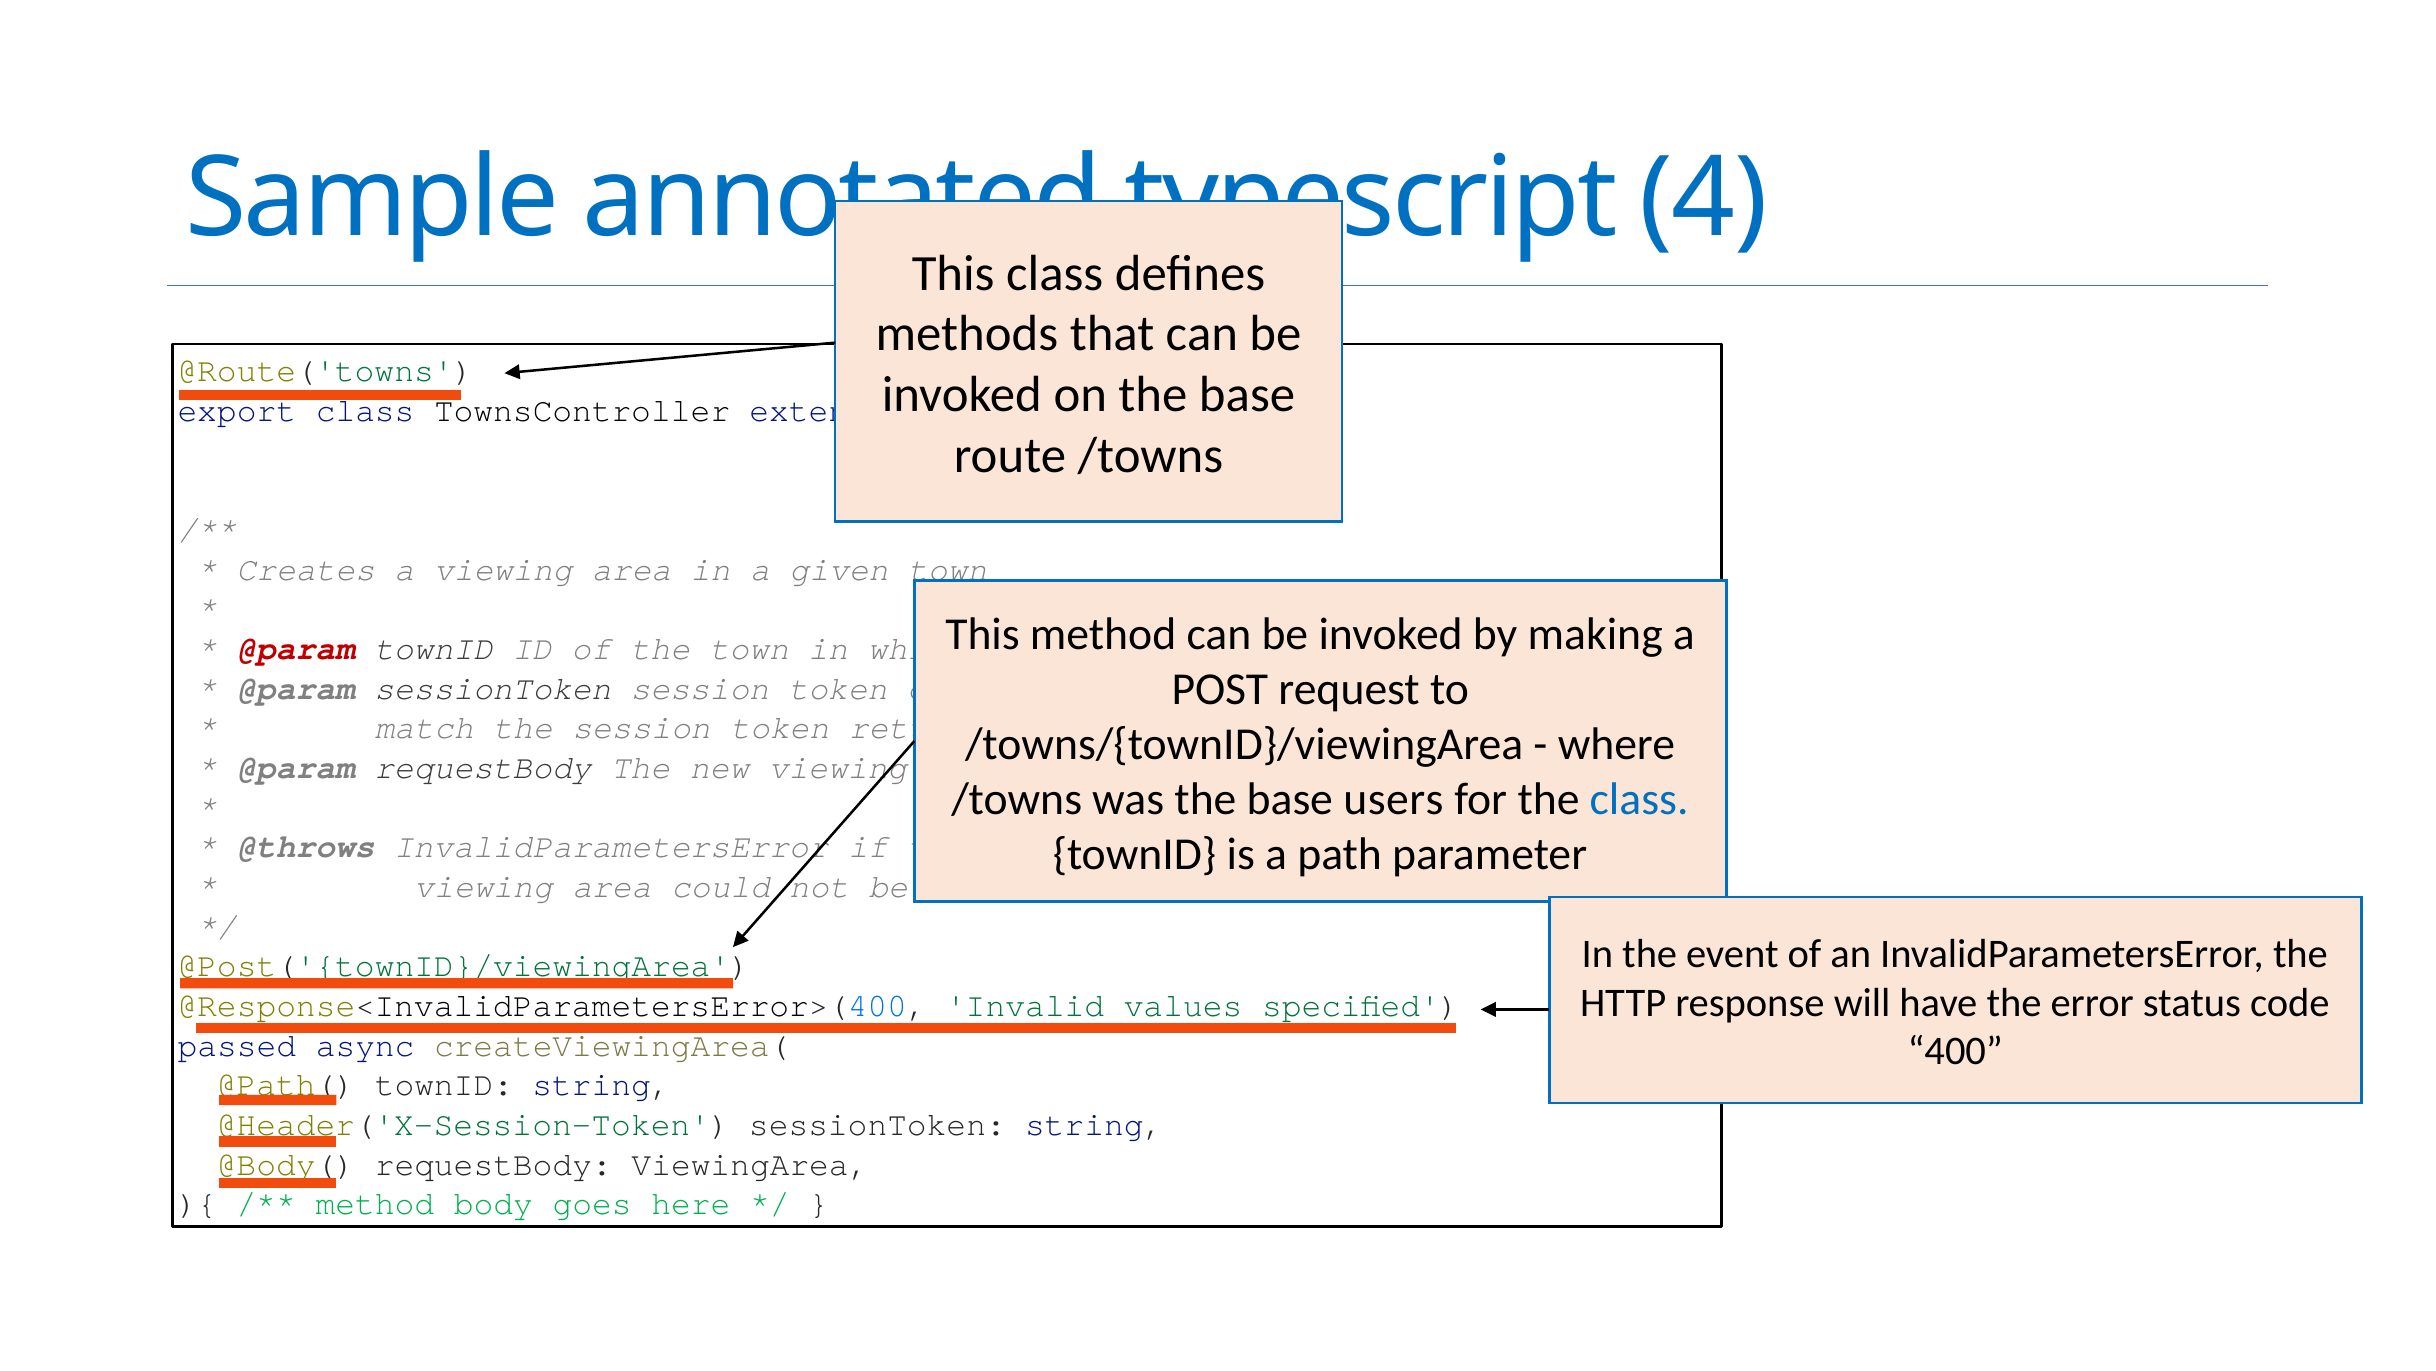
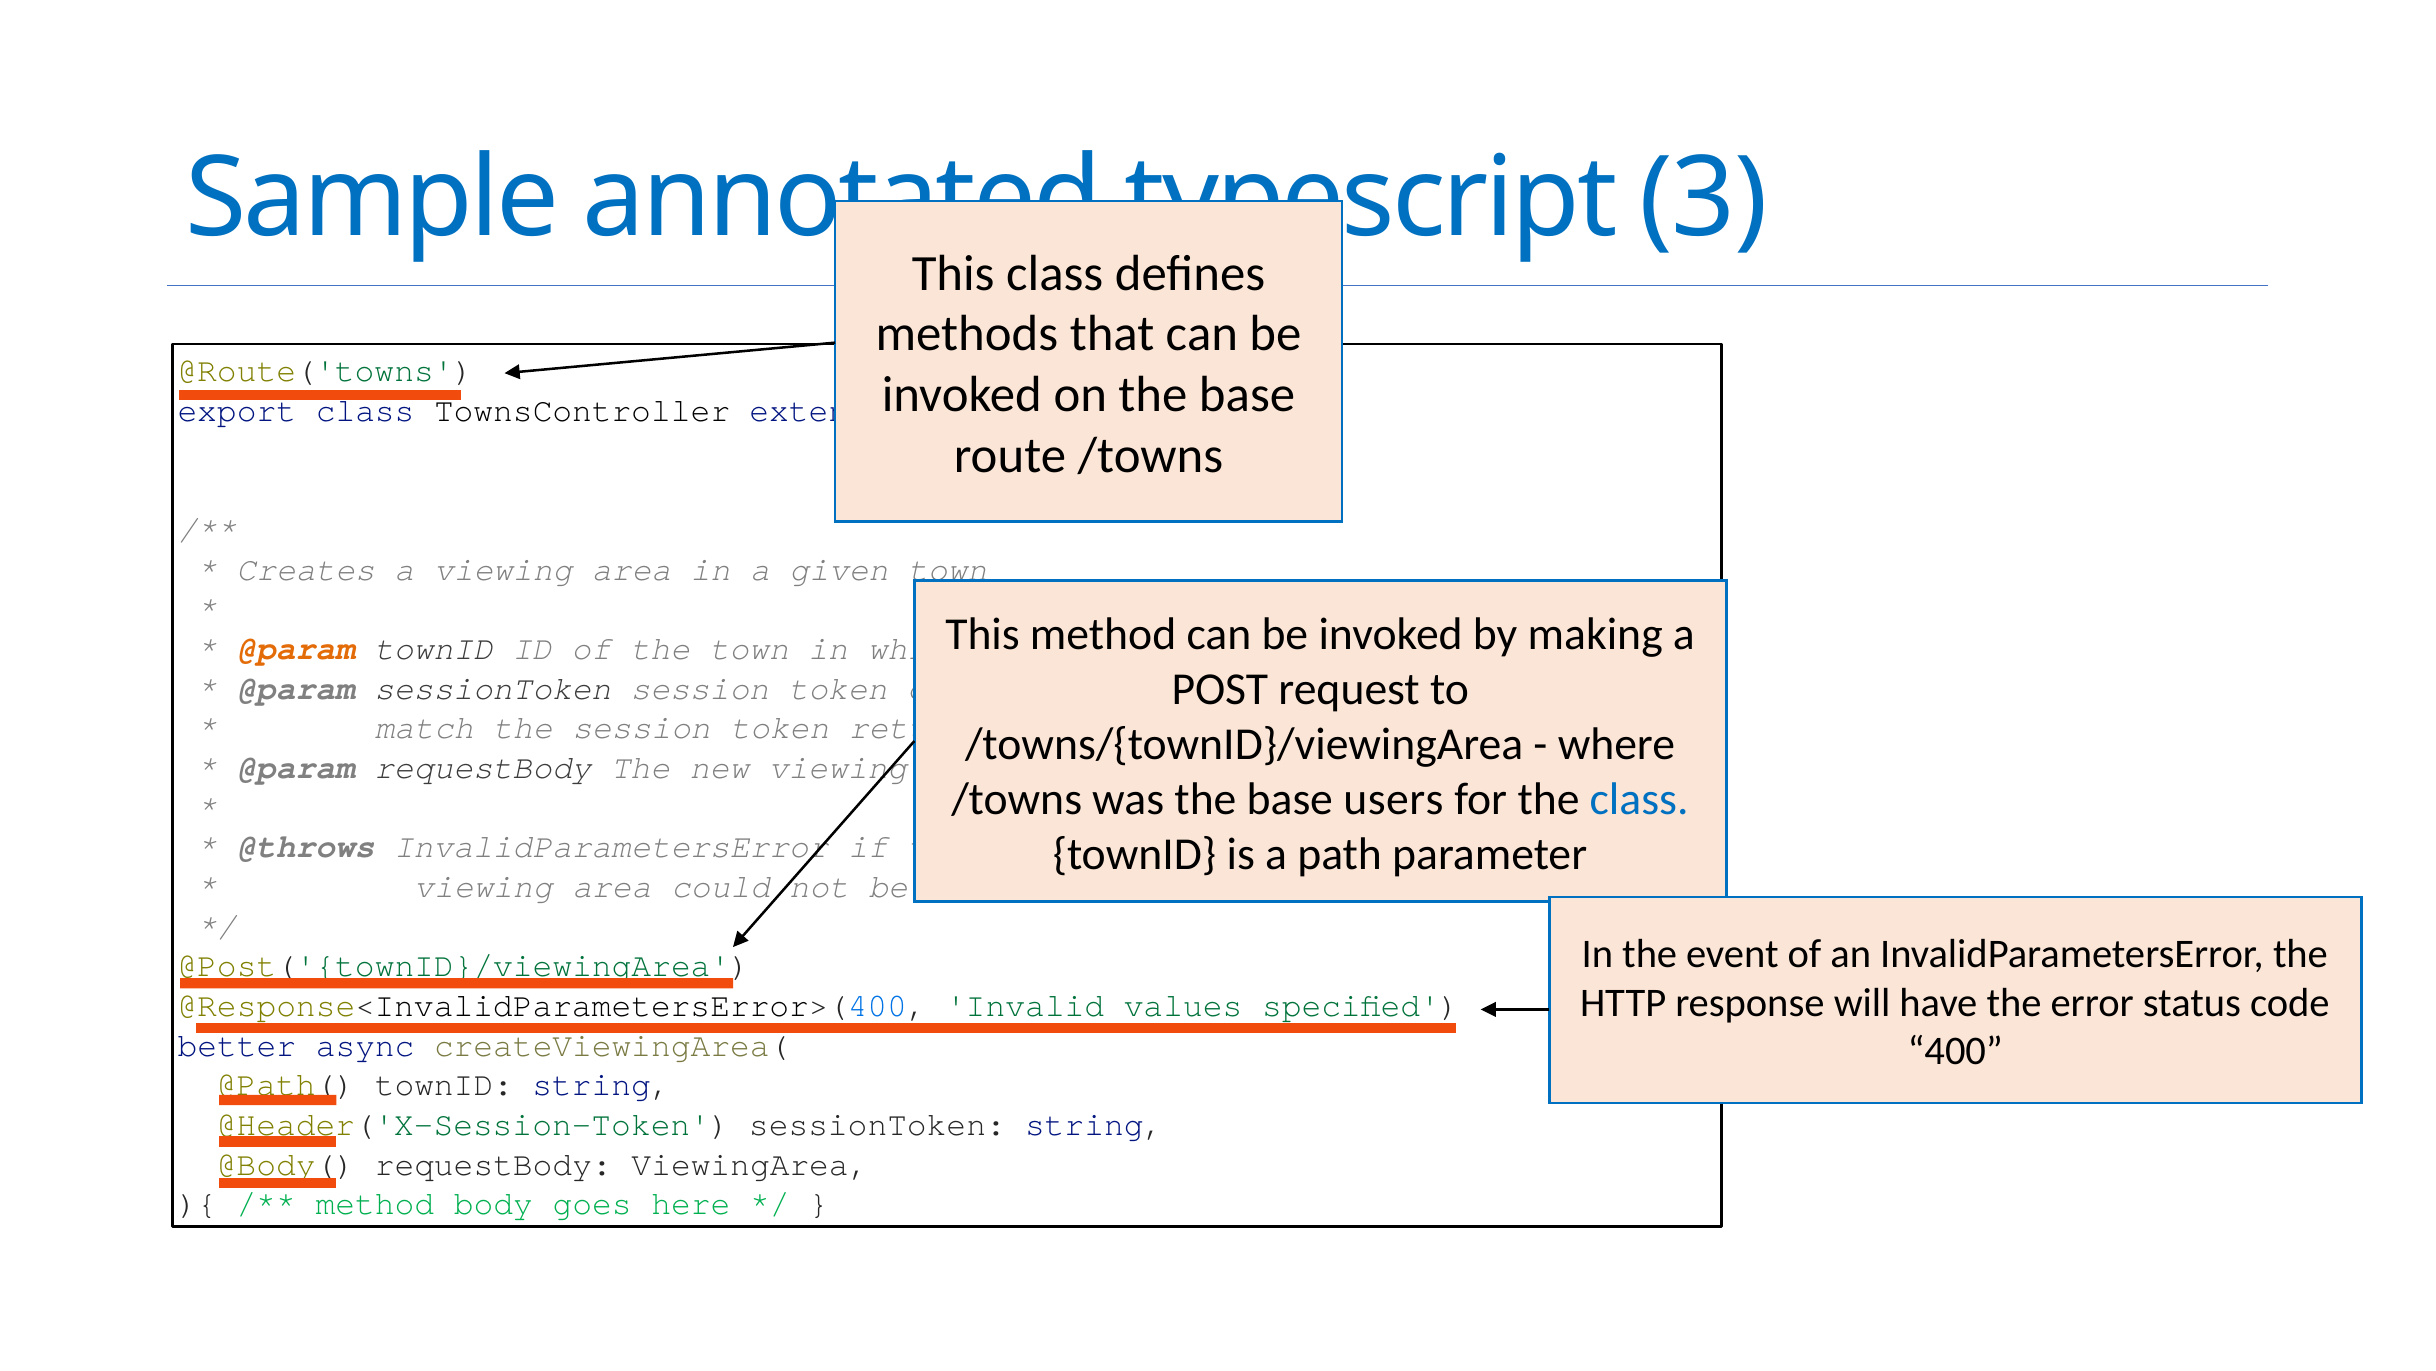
4: 4 -> 3 (1704, 198)
@param colour: red -> orange (296, 648)
passed: passed -> better (237, 1045)
